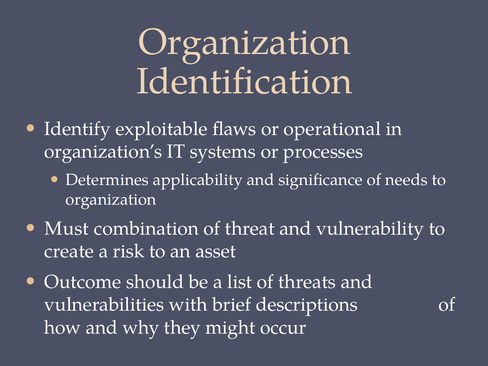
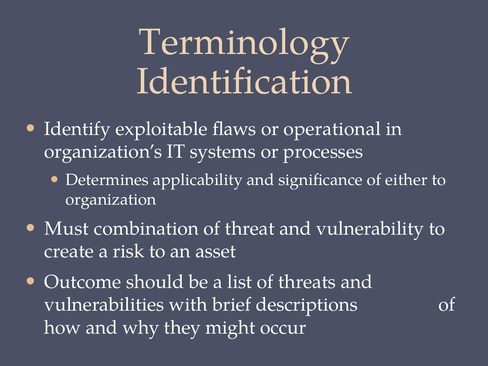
Organization: Organization -> Terminology (244, 42)
needs: needs -> either (406, 180)
